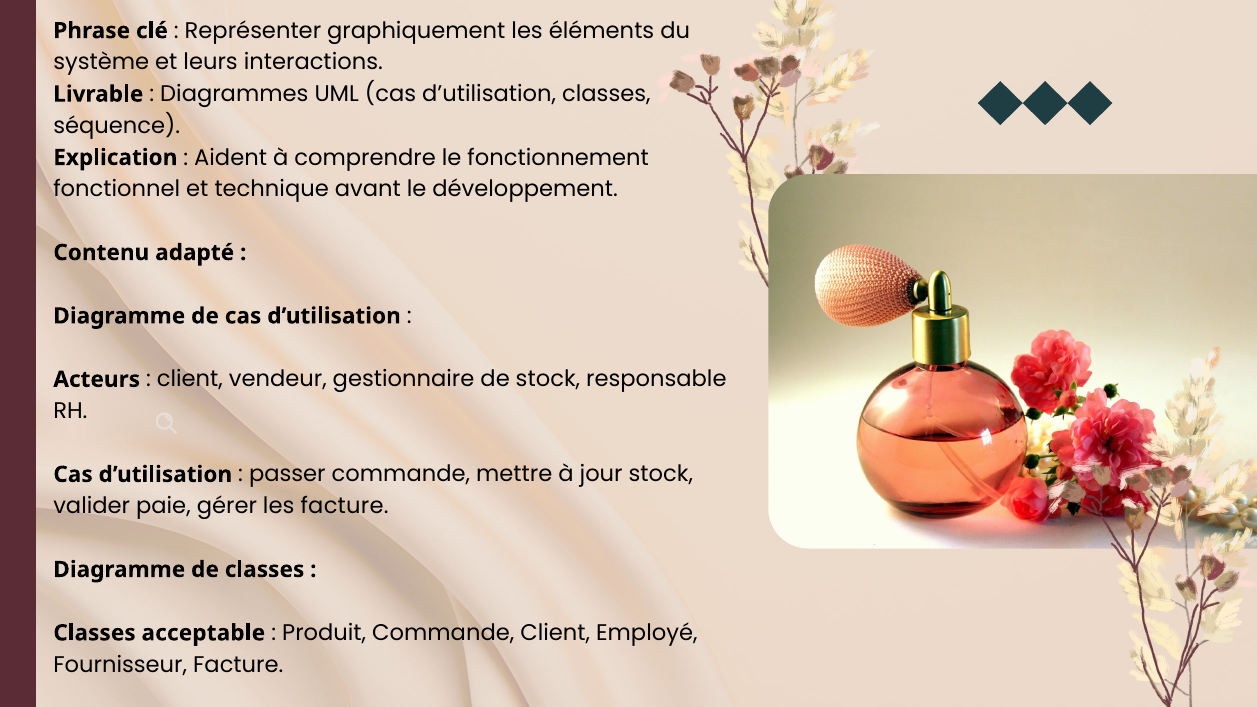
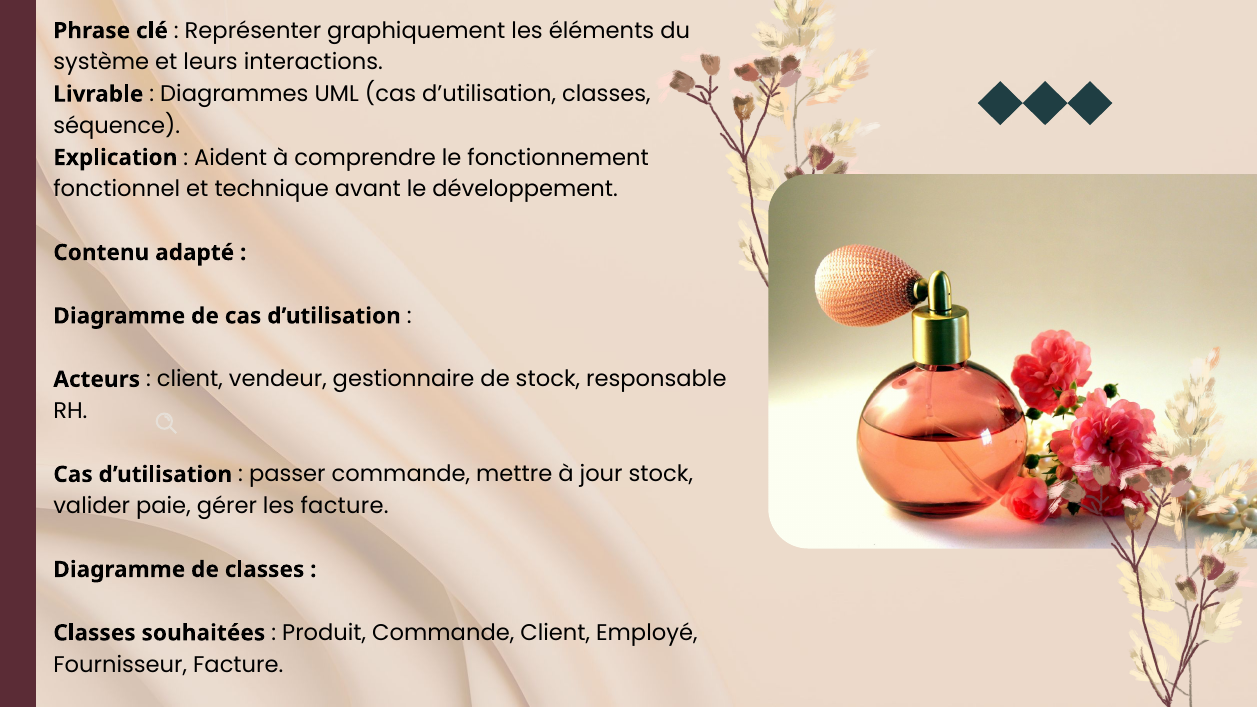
acceptable: acceptable -> souhaitées (203, 633)
